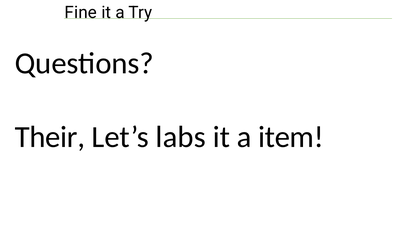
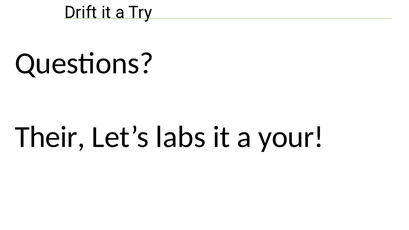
Fine: Fine -> Drift (81, 13)
item: item -> your (291, 137)
